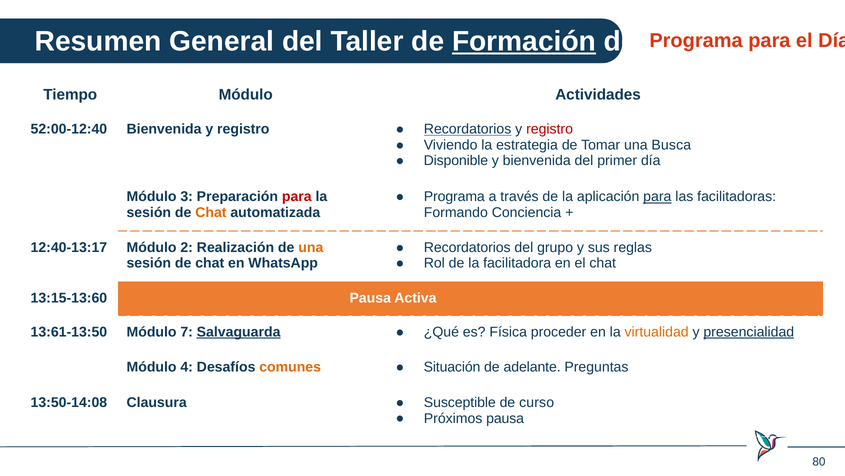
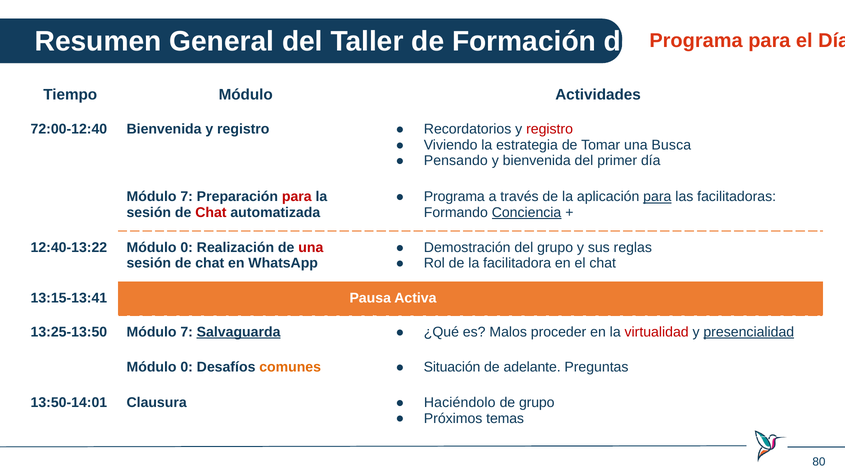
Formación underline: present -> none (524, 41)
52:00-12:40: 52:00-12:40 -> 72:00-12:40 (69, 129)
Recordatorios underline: present -> none (468, 129)
Disponible: Disponible -> Pensando (456, 160)
3: 3 -> 7 (187, 197)
Chat colour: orange -> red (211, 212)
Conciencia underline: none -> present (527, 212)
12:40-13:17: 12:40-13:17 -> 12:40-13:22 (69, 247)
2: 2 -> 0 (187, 247)
una colour: orange -> red (311, 247)
Recordatorios: Recordatorios -> Demostración (467, 247)
13:15-13:60: 13:15-13:60 -> 13:15-13:41 (69, 298)
13:61-13:50: 13:61-13:50 -> 13:25-13:50 (69, 332)
Física: Física -> Malos (508, 332)
virtualidad colour: orange -> red (657, 332)
4: 4 -> 0 (187, 367)
13:50-14:08: 13:50-14:08 -> 13:50-14:01 (69, 402)
Susceptible: Susceptible -> Haciéndolo (460, 402)
de curso: curso -> grupo (537, 402)
Próximos pausa: pausa -> temas (505, 418)
